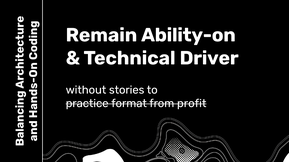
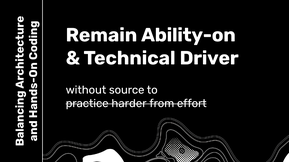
stories: stories -> source (127, 90)
format: format -> harder (129, 104)
profit: profit -> effort (192, 104)
